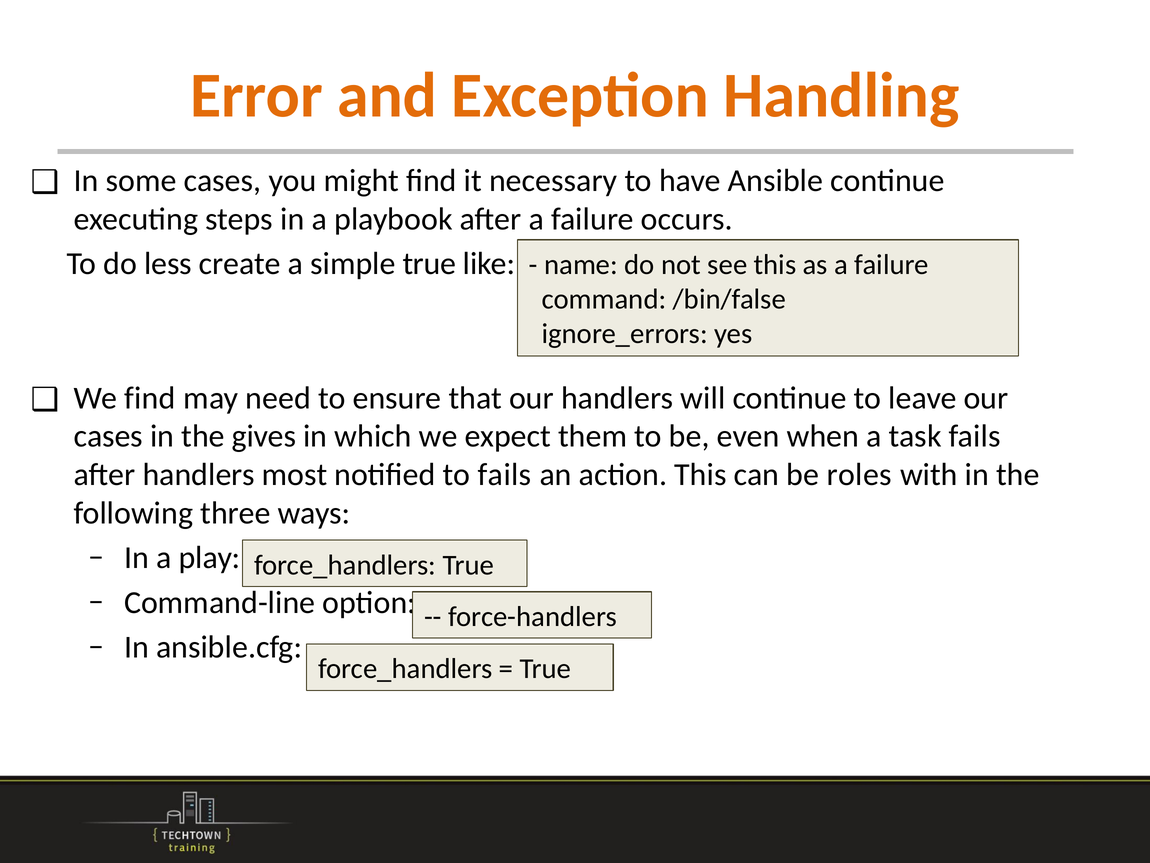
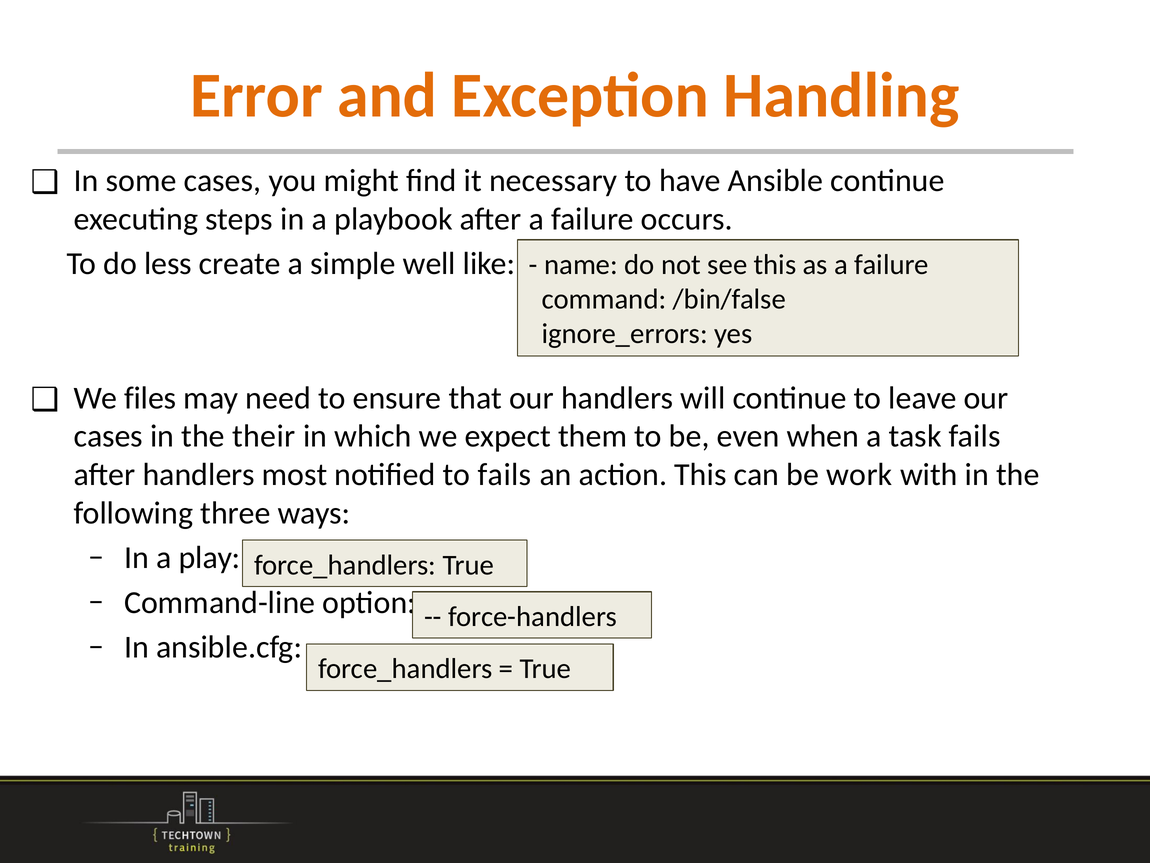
simple true: true -> well (429, 264)
We find: find -> files (150, 398)
gives: gives -> their (264, 436)
roles: roles -> work (859, 474)
